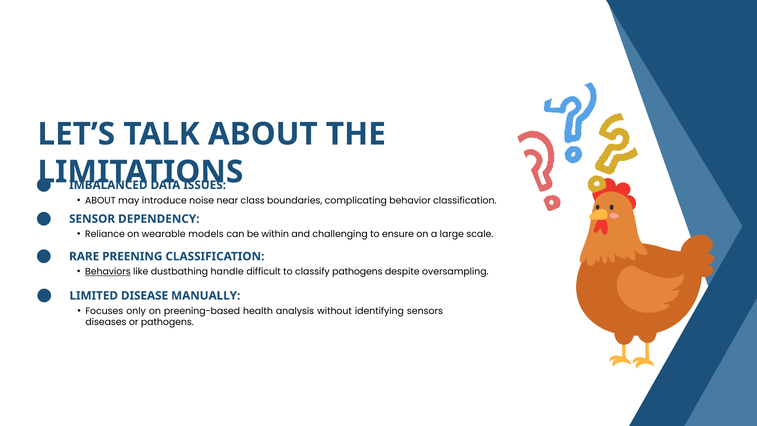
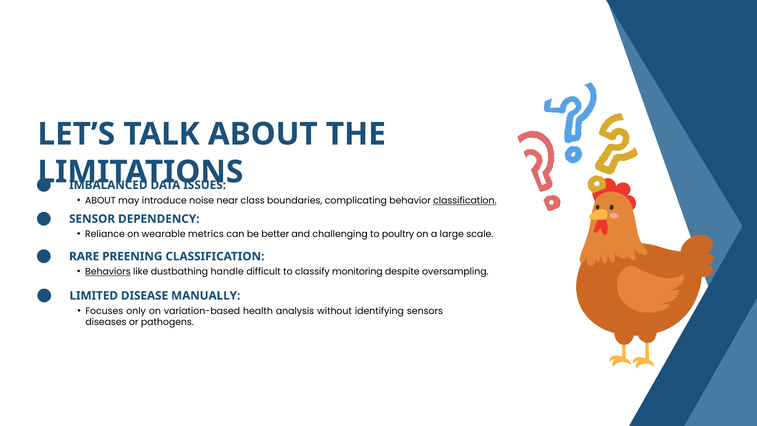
classification underline: none -> present (465, 200)
models: models -> metrics (206, 234)
within: within -> better (275, 234)
ensure: ensure -> poultry (398, 234)
classify pathogens: pathogens -> monitoring (357, 272)
preening-based: preening-based -> variation-based (202, 311)
